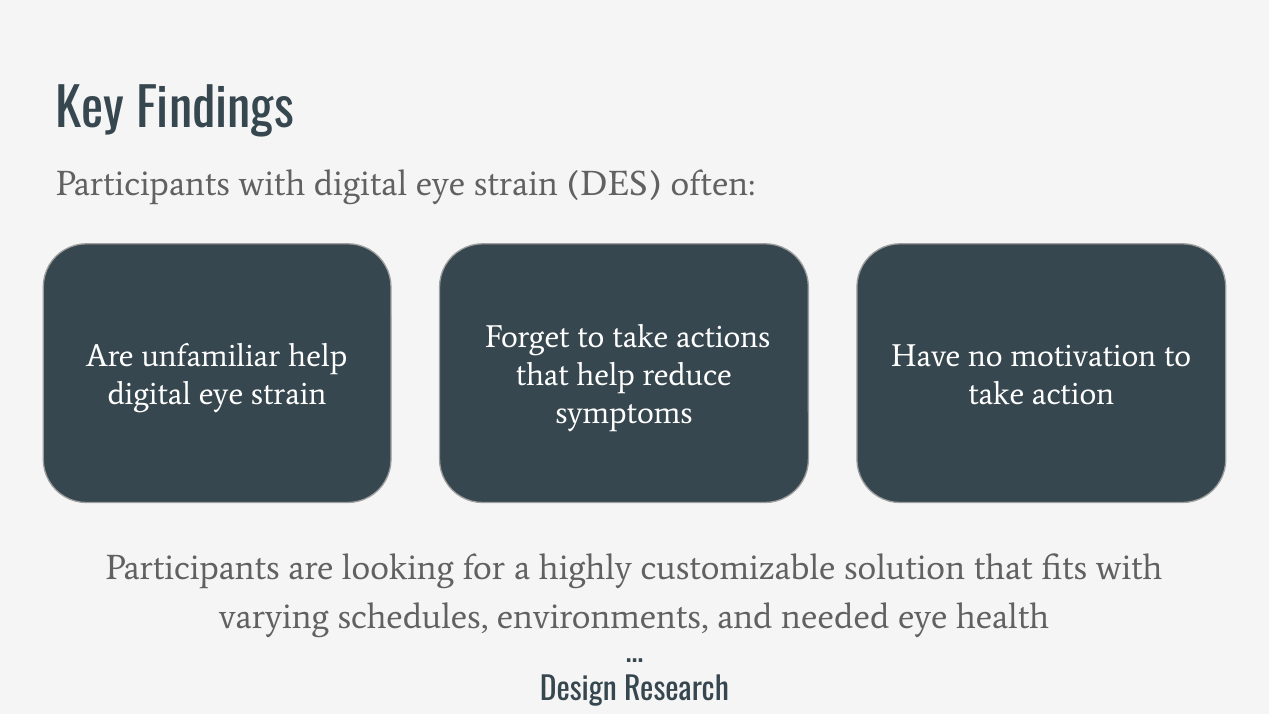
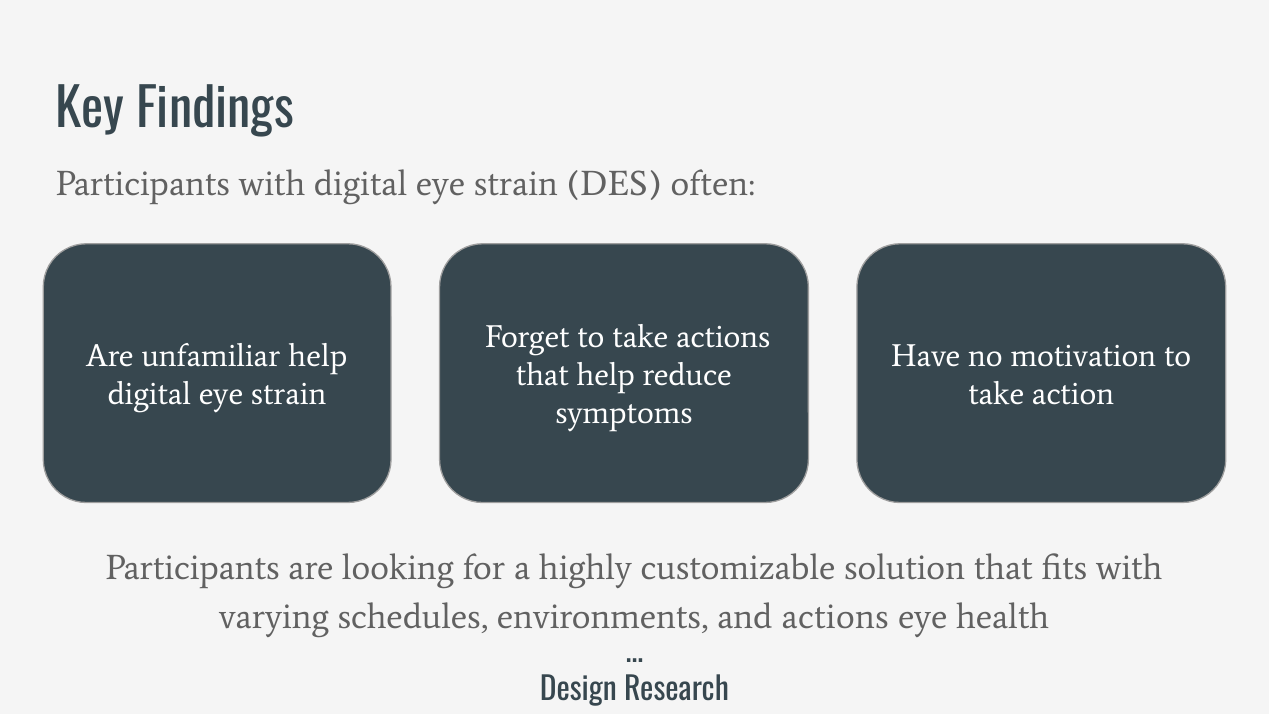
and needed: needed -> actions (835, 617)
